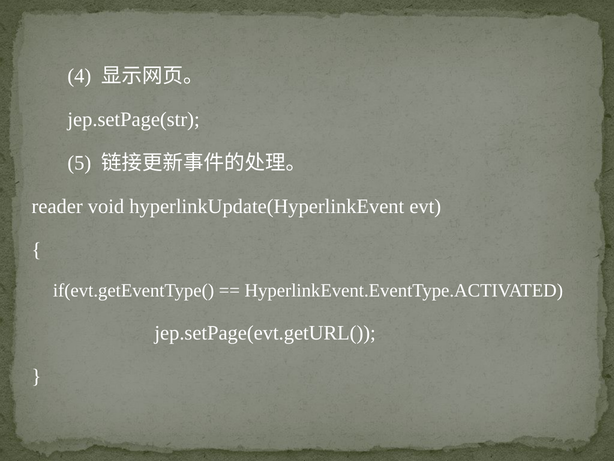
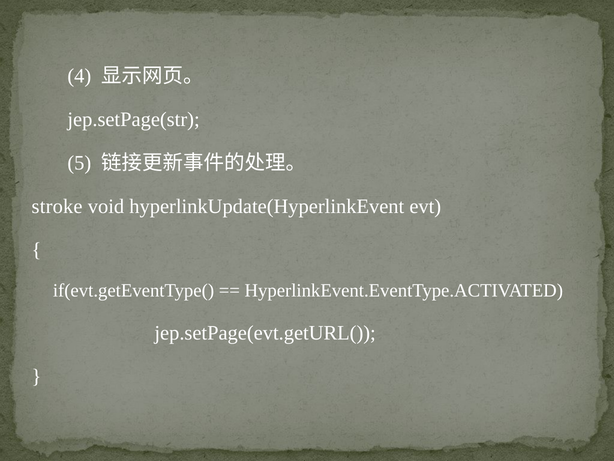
reader: reader -> stroke (57, 206)
